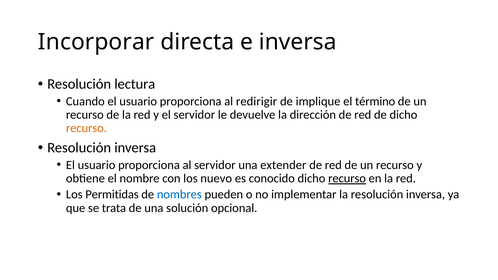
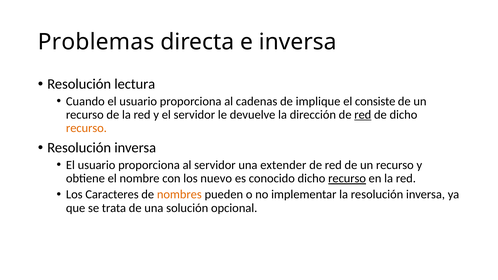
Incorporar: Incorporar -> Problemas (96, 42)
redirigir: redirigir -> cadenas (257, 101)
término: término -> consiste (375, 101)
red underline: none -> present (363, 115)
Permitidas: Permitidas -> Caracteres (112, 195)
nombres colour: blue -> orange (179, 195)
